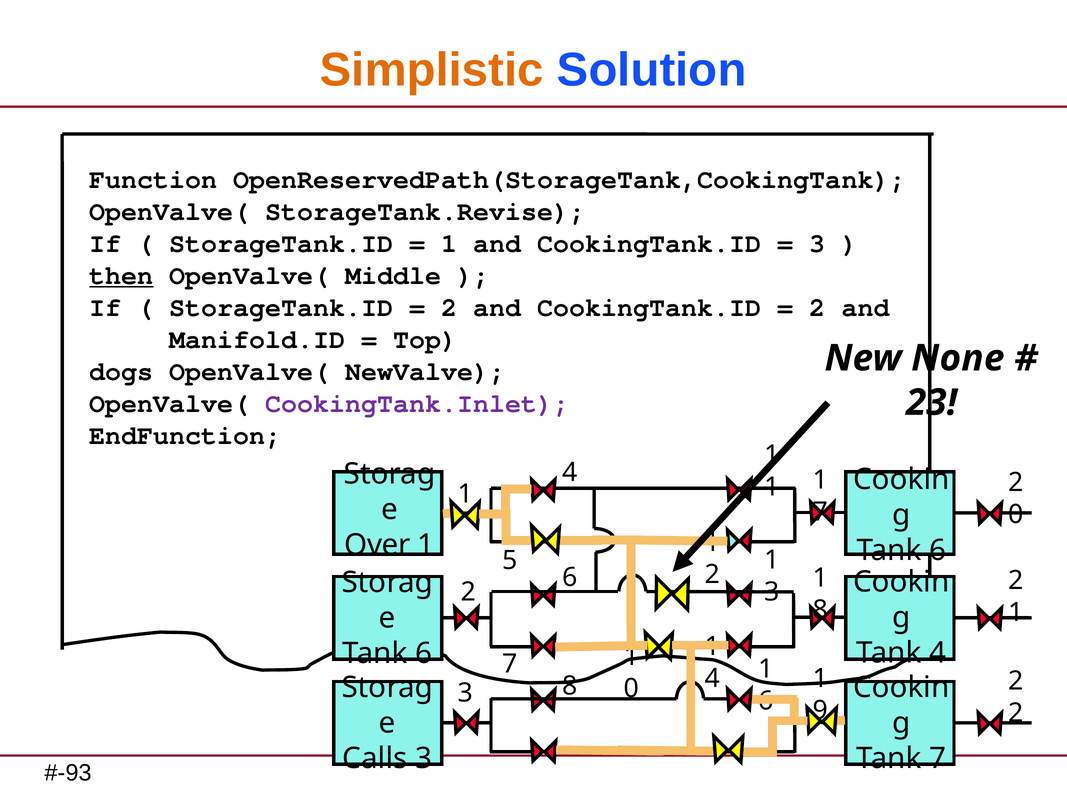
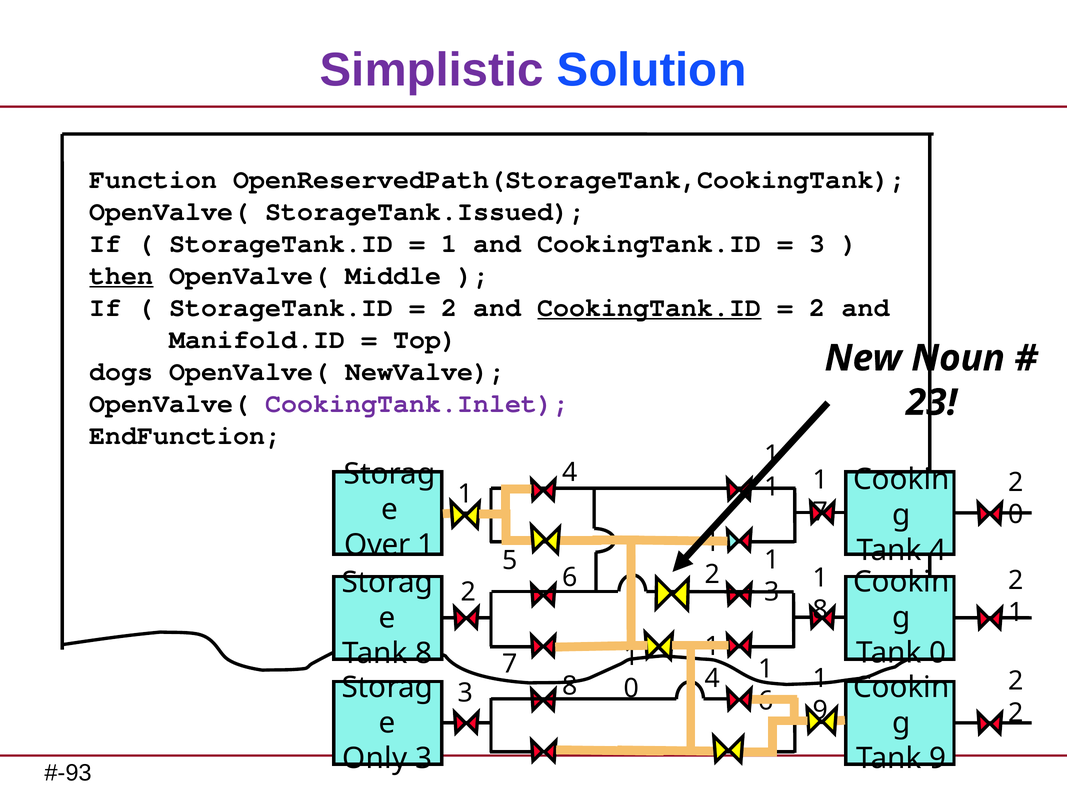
Simplistic colour: orange -> purple (432, 70)
StorageTank.Revise: StorageTank.Revise -> StorageTank.Issued (425, 211)
CookingTank.ID underline: none -> present (649, 307)
None: None -> Noun (958, 358)
6: 6 -> 4 (938, 551)
Tank 4: 4 -> 0 (938, 653)
6: 6 -> 8 (424, 654)
Calls: Calls -> Only (375, 759)
Tank 7: 7 -> 9 (938, 759)
